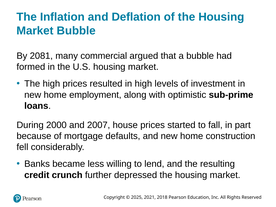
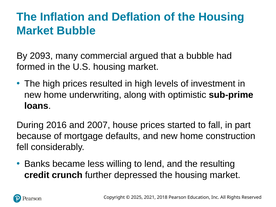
2081: 2081 -> 2093 (41, 56)
employment: employment -> underwriting (95, 95)
2000: 2000 -> 2016 (56, 125)
